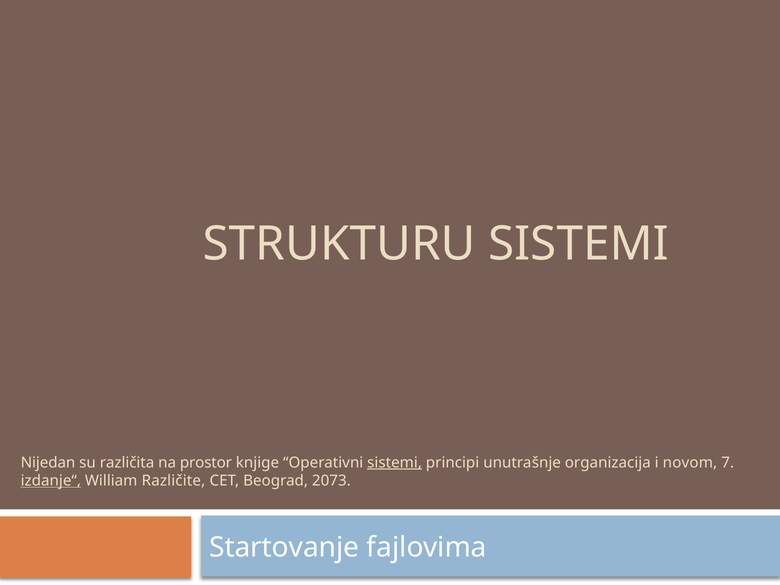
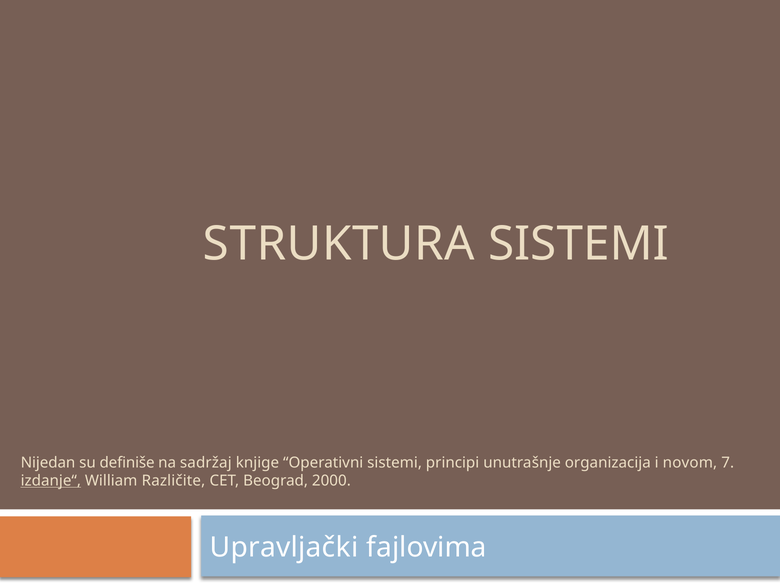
STRUKTURU: STRUKTURU -> STRUKTURA (339, 244)
različita: različita -> definiše (127, 463)
prostor: prostor -> sadržaj (206, 463)
sistemi underline: present -> none (395, 463)
2073: 2073 -> 2000 (331, 481)
Startovanje: Startovanje -> Upravljački (284, 547)
